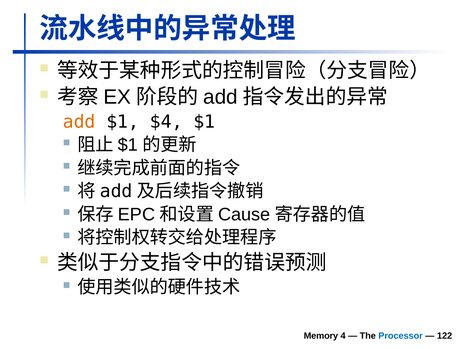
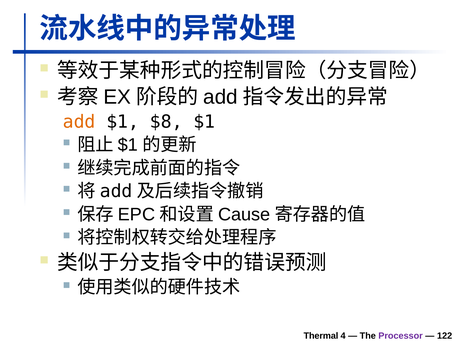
$4: $4 -> $8 (166, 122)
Memory: Memory -> Thermal (321, 336)
Processor colour: blue -> purple (401, 336)
